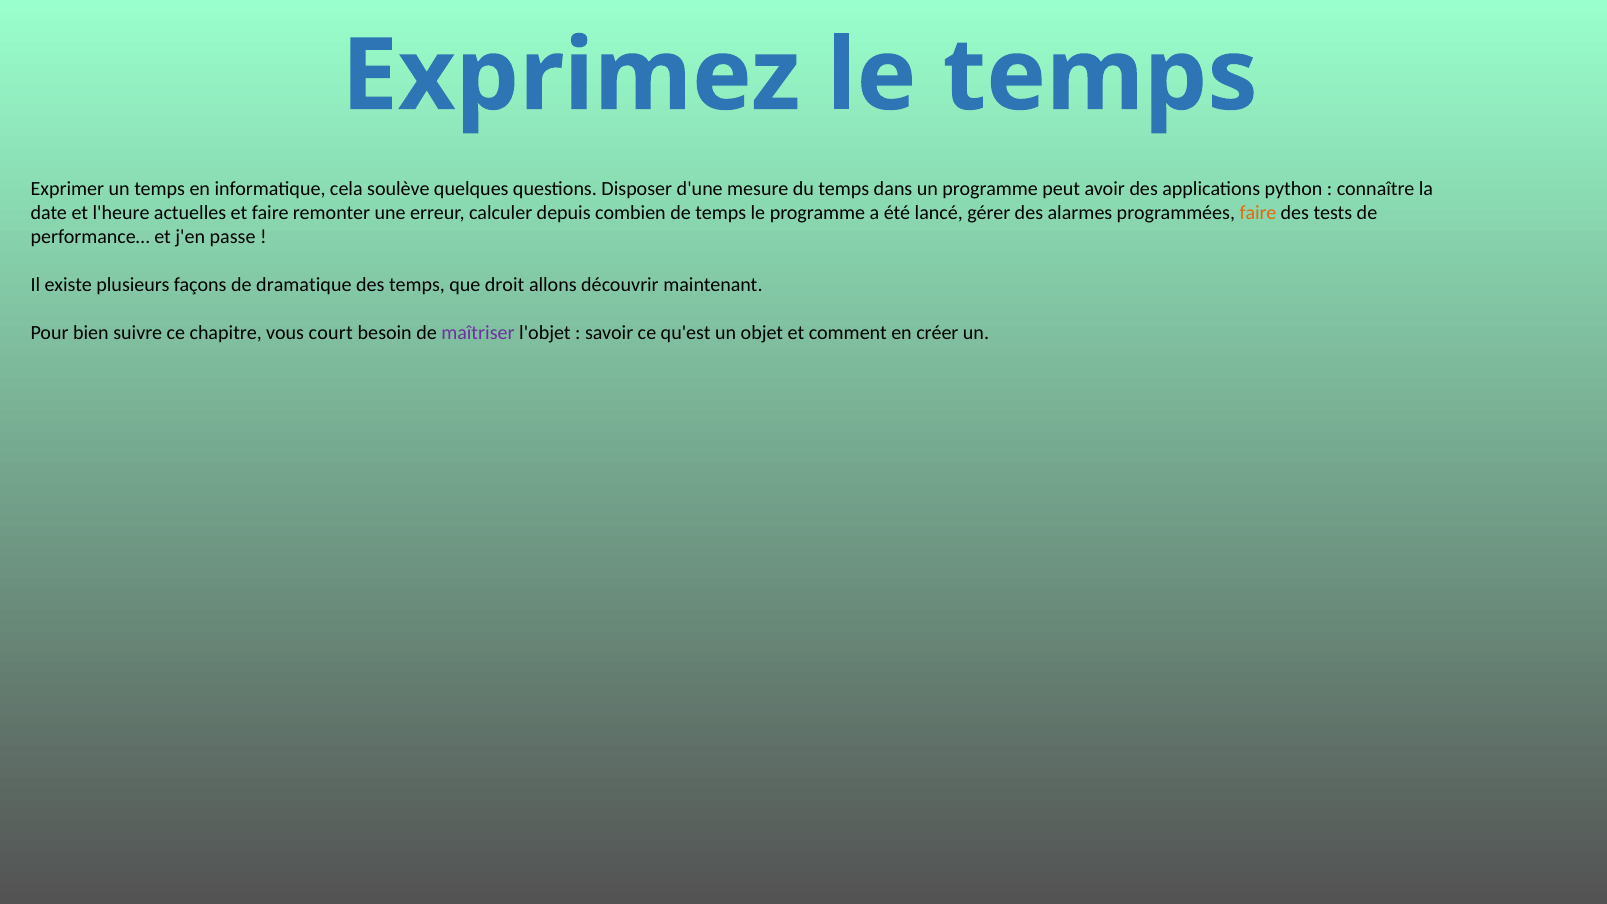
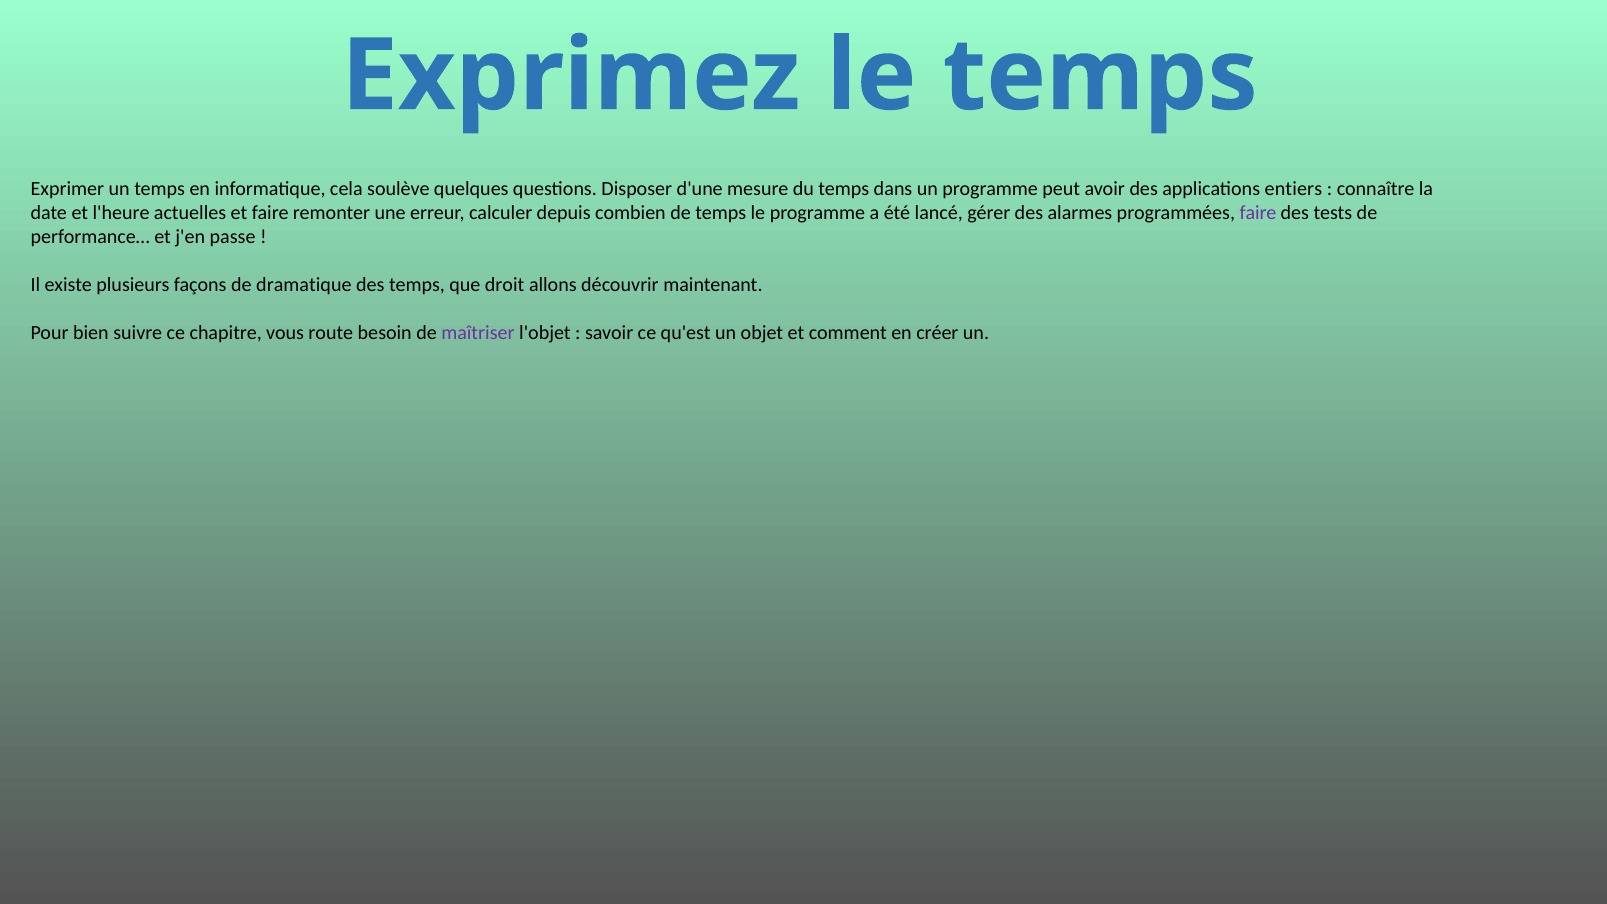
python: python -> entiers (1293, 189)
faire colour: orange -> purple (1258, 213)
court: court -> route (331, 333)
